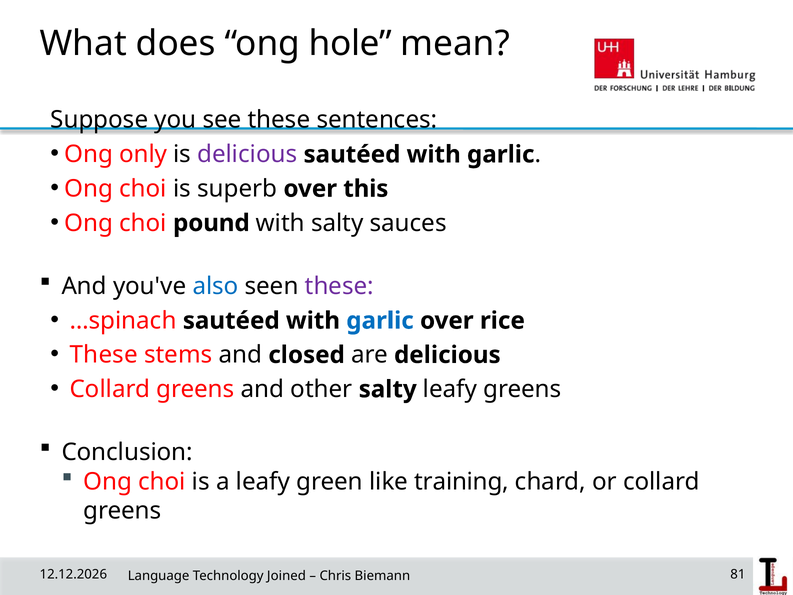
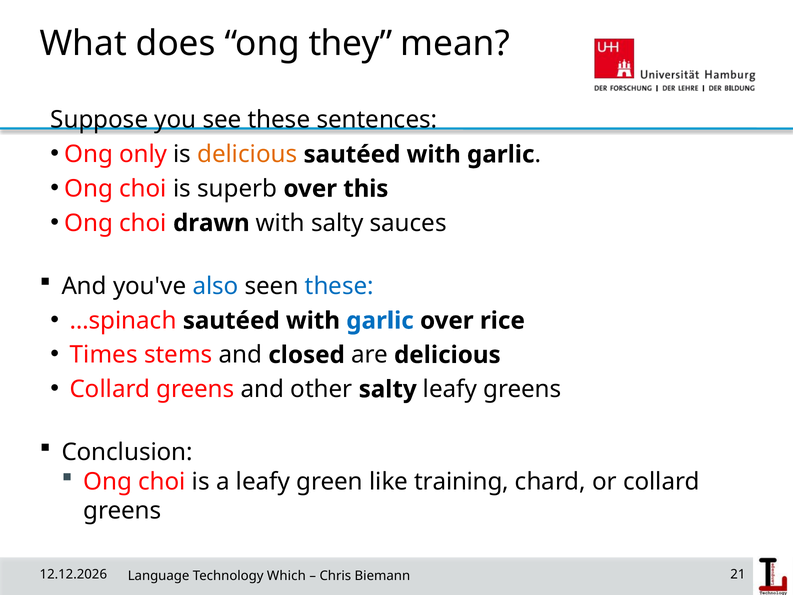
hole: hole -> they (350, 44)
delicious colour: purple -> orange (247, 154)
pound: pound -> drawn (211, 223)
these colour: purple -> blue (339, 286)
These: These -> Times (104, 355)
Joined: Joined -> Which (286, 575)
81: 81 -> 21 (738, 574)
